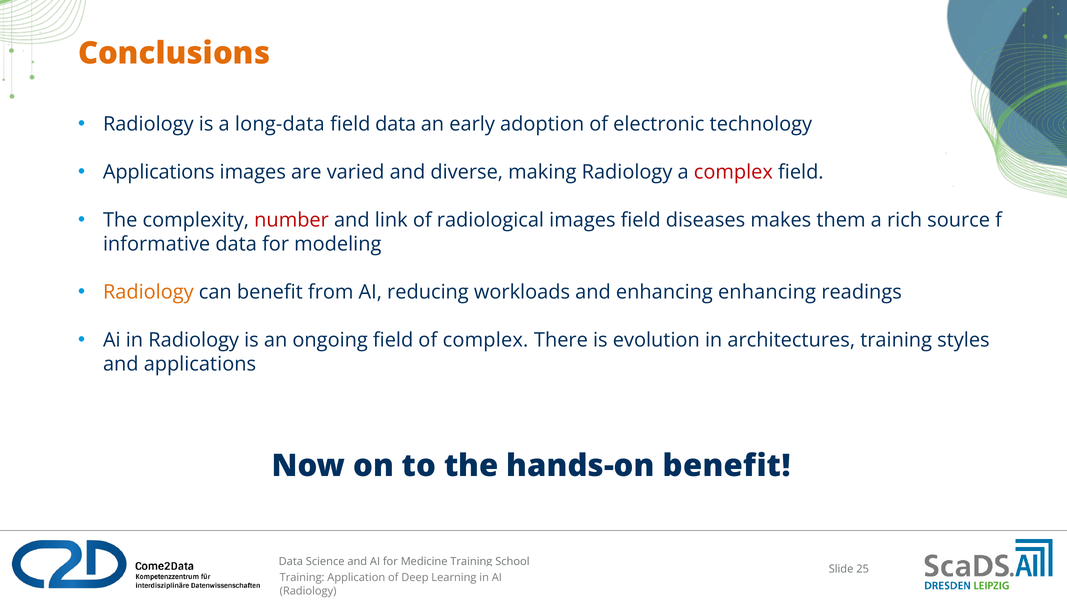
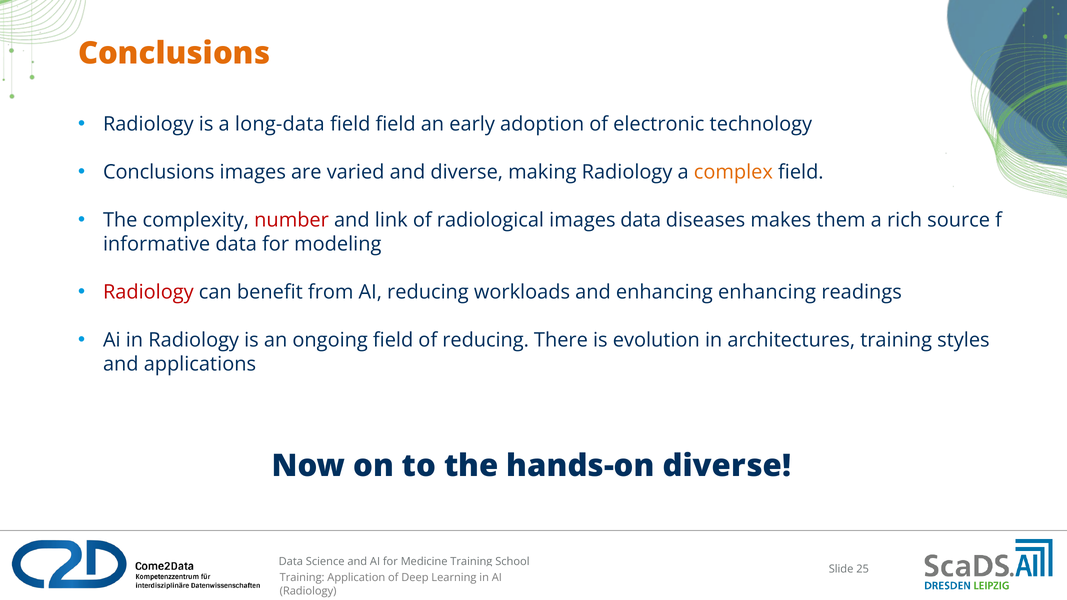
field data: data -> field (396, 124)
Applications: Applications -> Conclusions (159, 172)
complex colour: red -> orange (733, 172)
images field: field -> data (641, 220)
Radiology colour: orange -> red (148, 292)
of complex: complex -> reducing (486, 340)
hands-on benefit: benefit -> diverse (727, 466)
